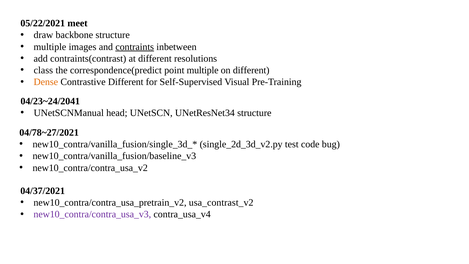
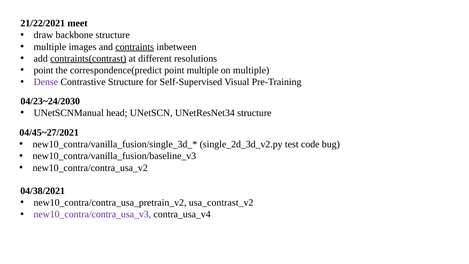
05/22/2021: 05/22/2021 -> 21/22/2021 (43, 23)
contraints(contrast underline: none -> present (88, 59)
class: class -> point (43, 70)
on different: different -> multiple (251, 70)
Dense colour: orange -> purple (46, 82)
Contrastive Different: Different -> Structure (126, 82)
04/23~24/2041: 04/23~24/2041 -> 04/23~24/2030 (50, 101)
04/78~27/2021: 04/78~27/2021 -> 04/45~27/2021 (49, 132)
04/37/2021: 04/37/2021 -> 04/38/2021 (43, 191)
